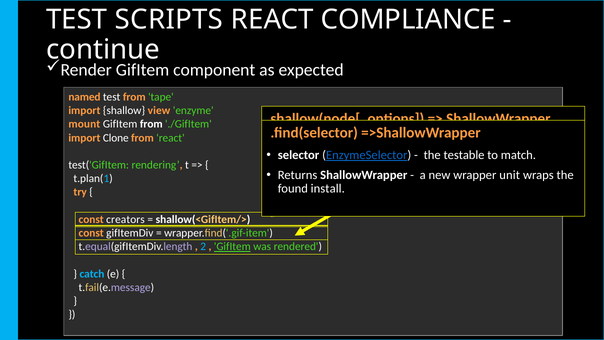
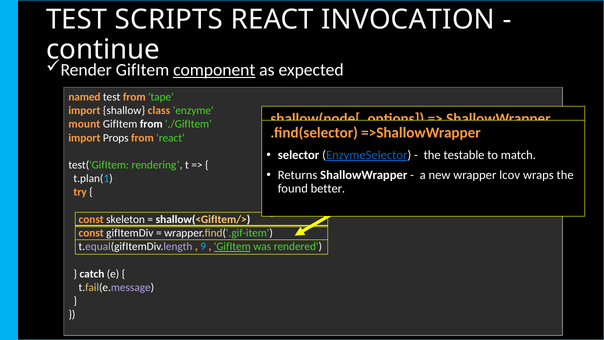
COMPLIANCE: COMPLIANCE -> INVOCATION (408, 20)
component underline: none -> present (214, 70)
view: view -> class (159, 111)
Clone: Clone -> Props (116, 138)
unit: unit -> lcov (510, 175)
install: install -> better (328, 188)
creators: creators -> skeleton (126, 219)
2: 2 -> 9 (203, 246)
catch colour: light blue -> white (92, 274)
